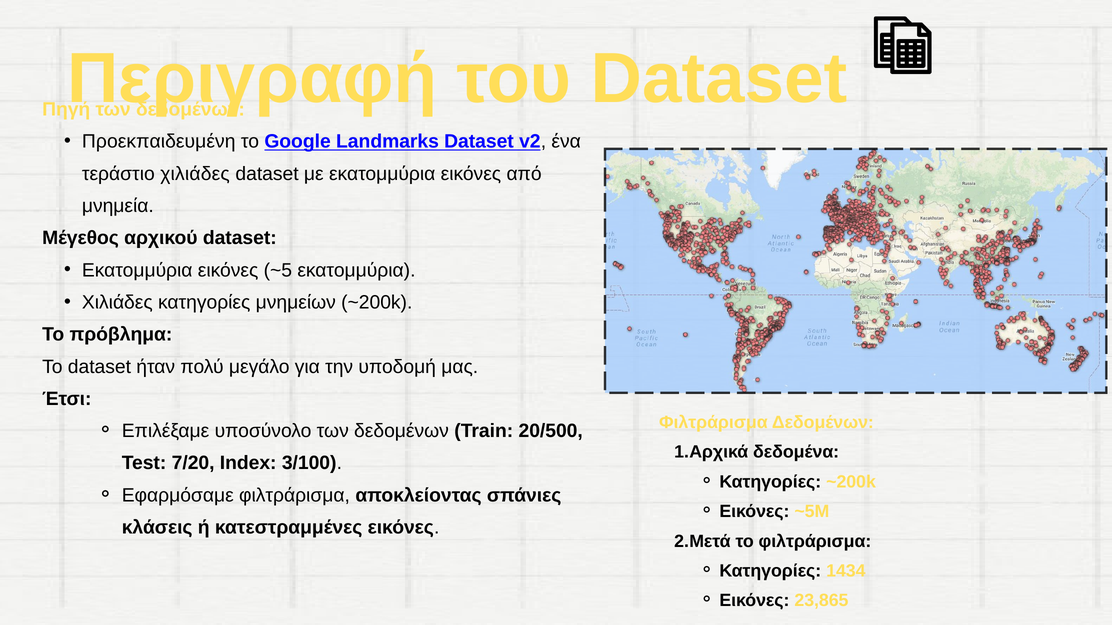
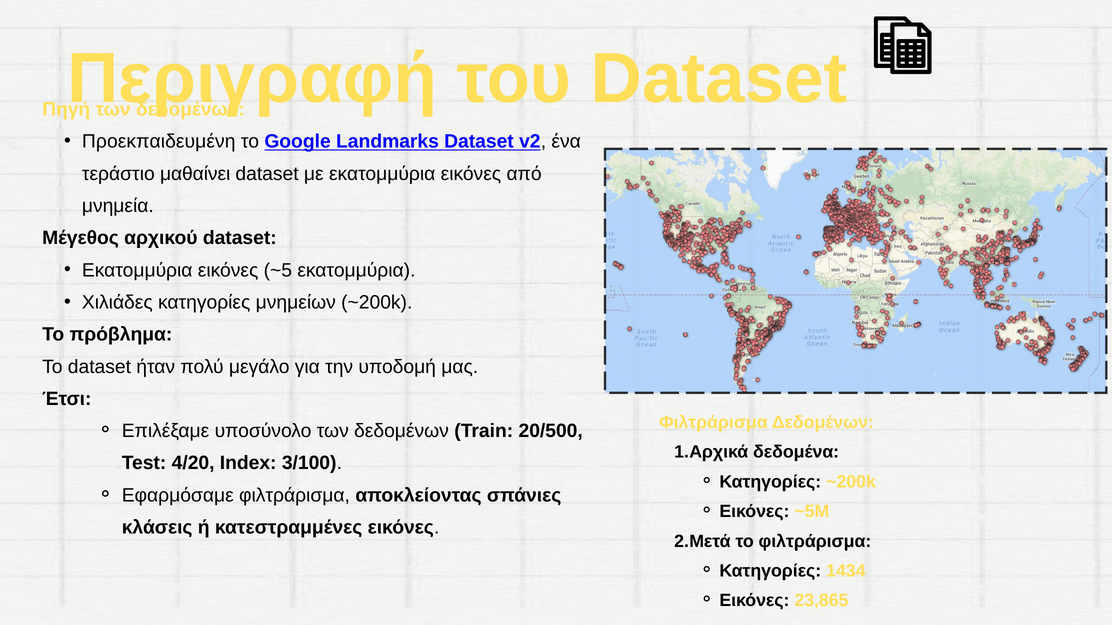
τεράστιο χιλιάδες: χιλιάδες -> μαθαίνει (195, 174)
7/20: 7/20 -> 4/20 (193, 463)
